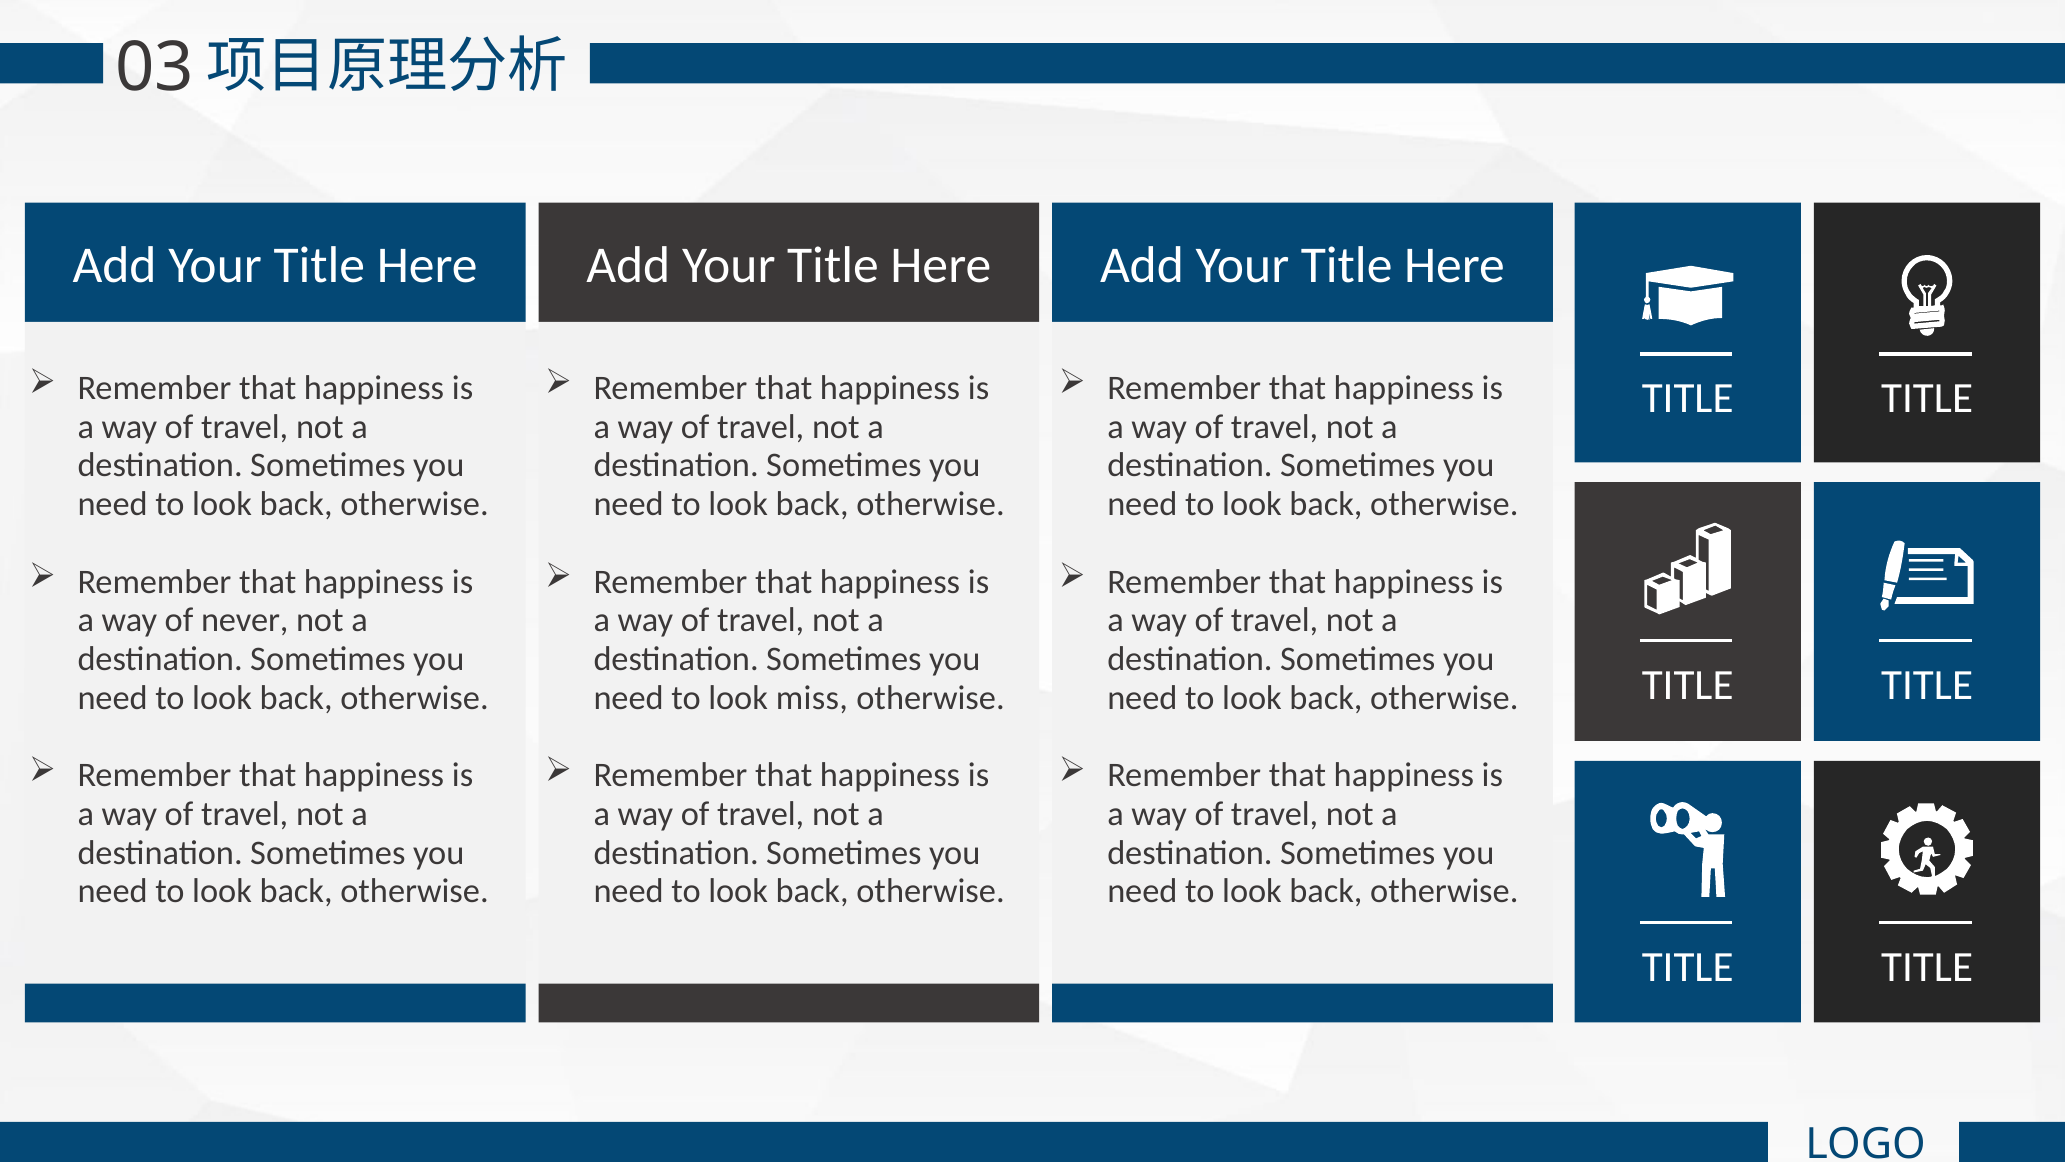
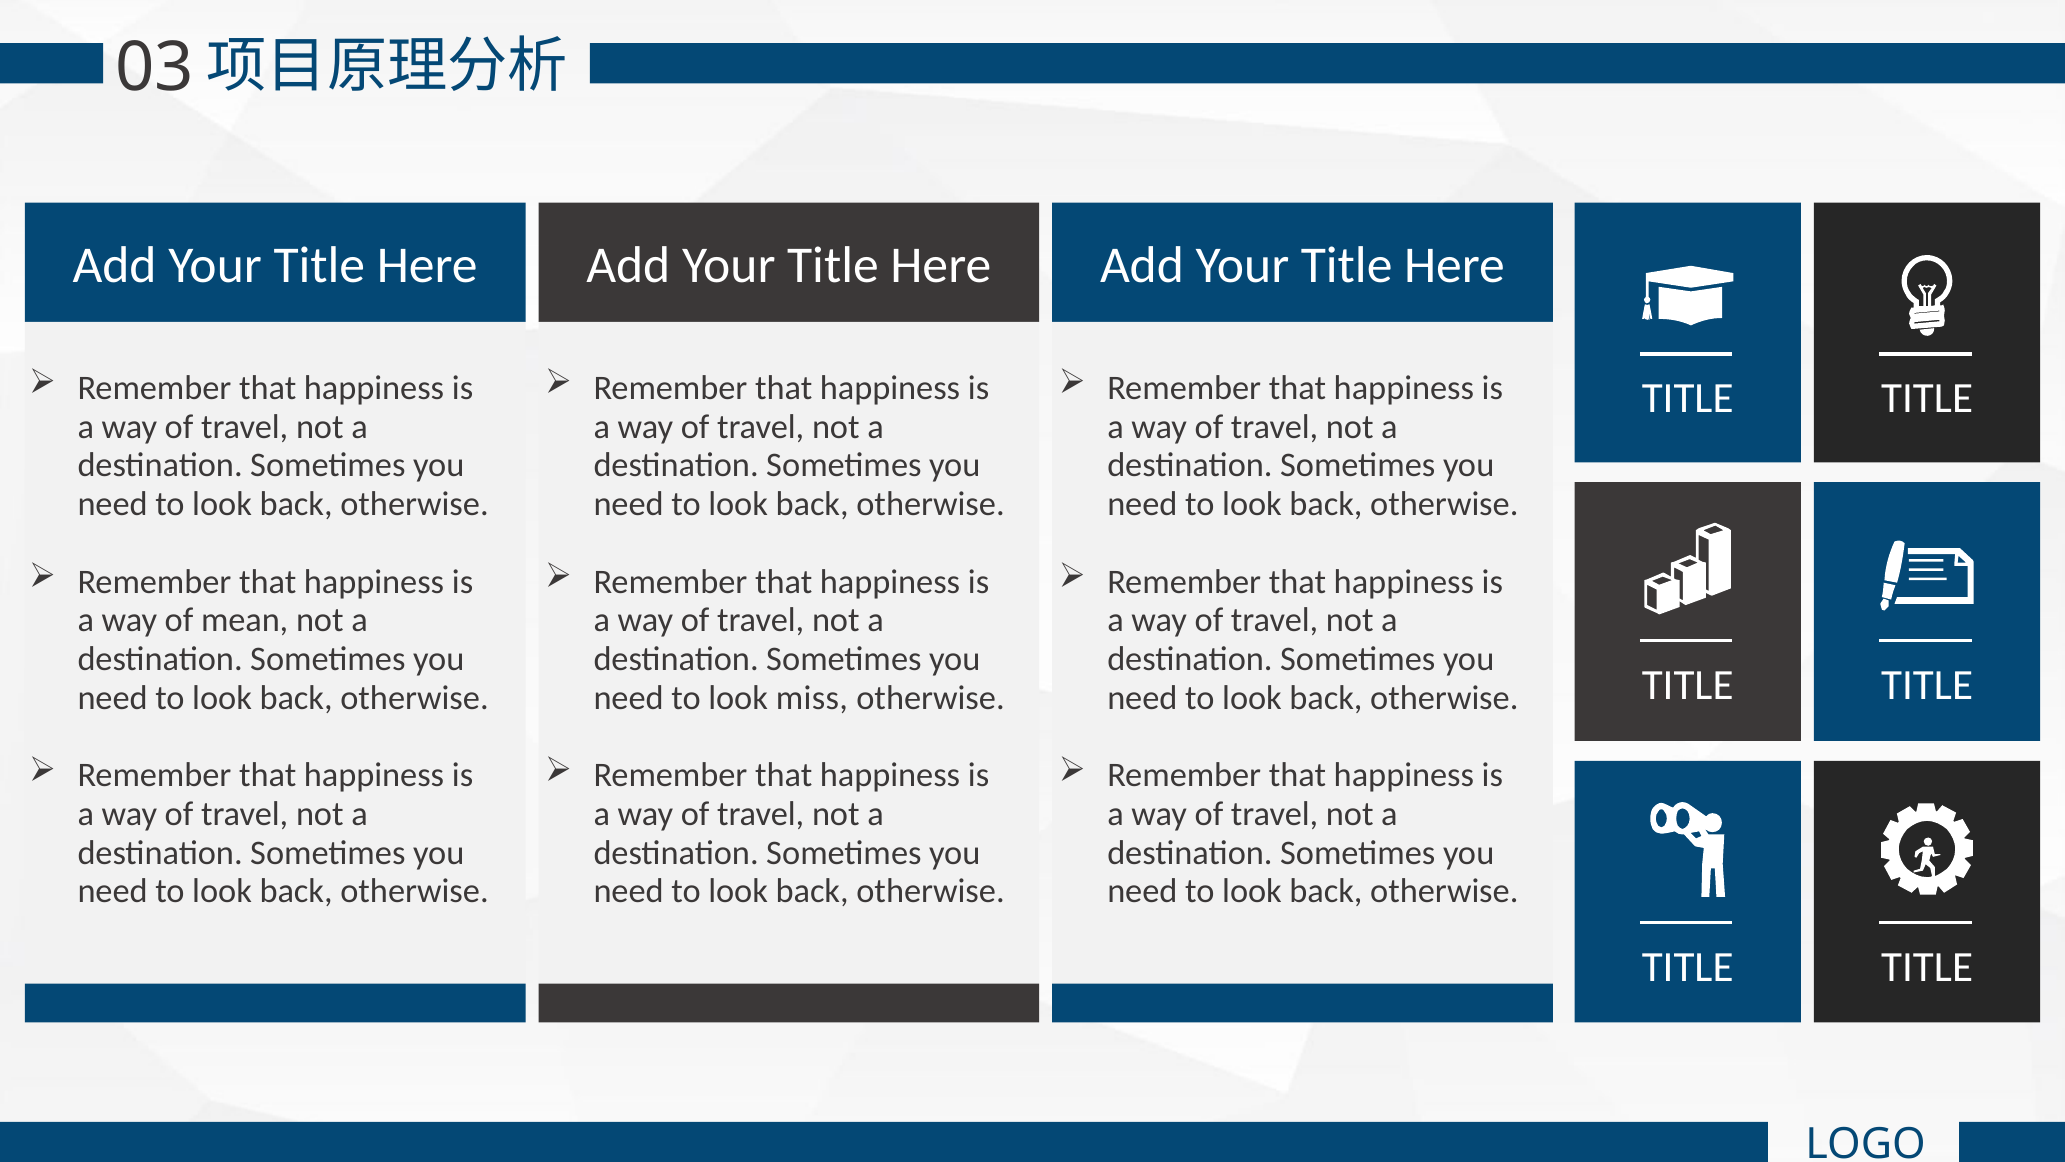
never: never -> mean (245, 620)
